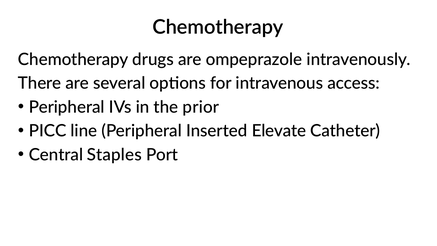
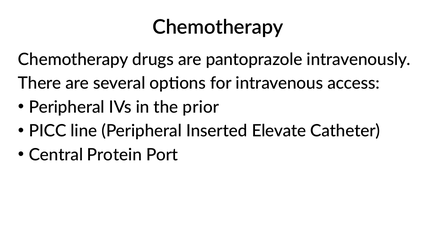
ompeprazole: ompeprazole -> pantoprazole (254, 59)
Staples: Staples -> Protein (114, 155)
